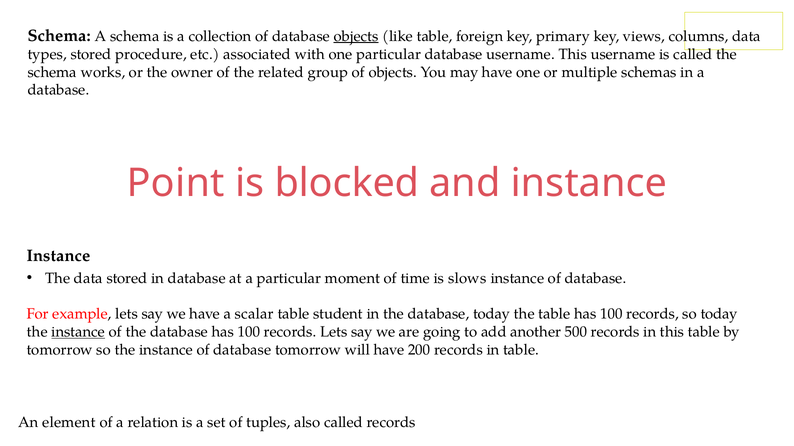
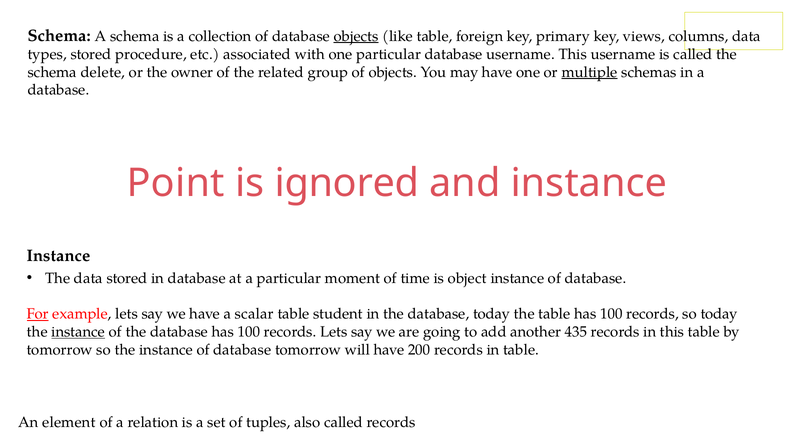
works: works -> delete (103, 72)
multiple underline: none -> present (590, 72)
blocked: blocked -> ignored (347, 183)
slows: slows -> object (467, 279)
For underline: none -> present (38, 314)
500: 500 -> 435 (576, 332)
